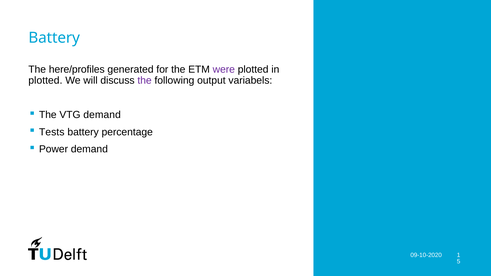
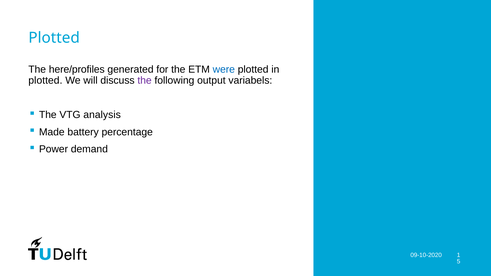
Battery: Battery -> Plotted (54, 38)
were colour: purple -> blue (224, 70)
VTG demand: demand -> analysis (102, 115)
Tests: Tests -> Made (52, 132)
